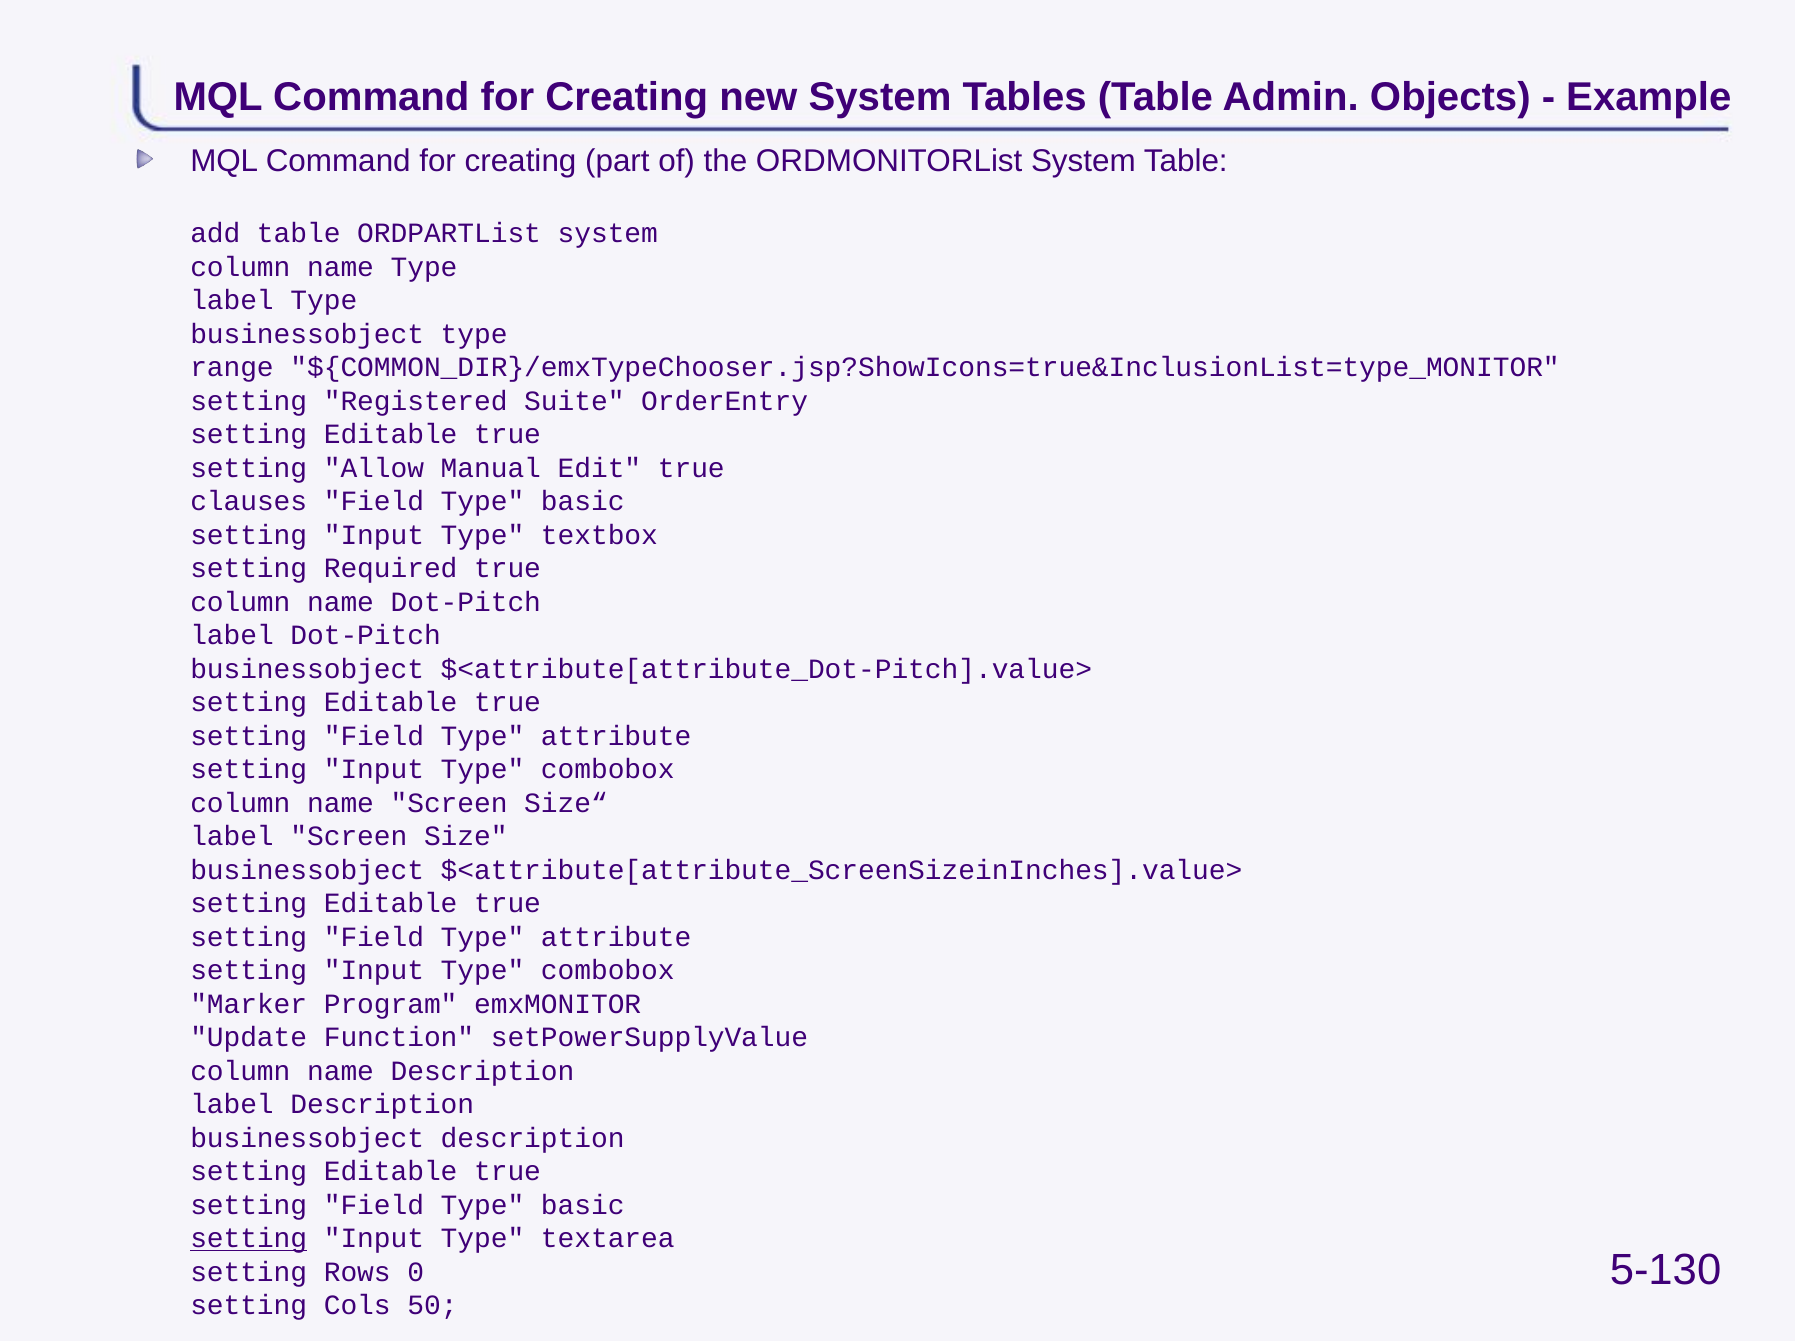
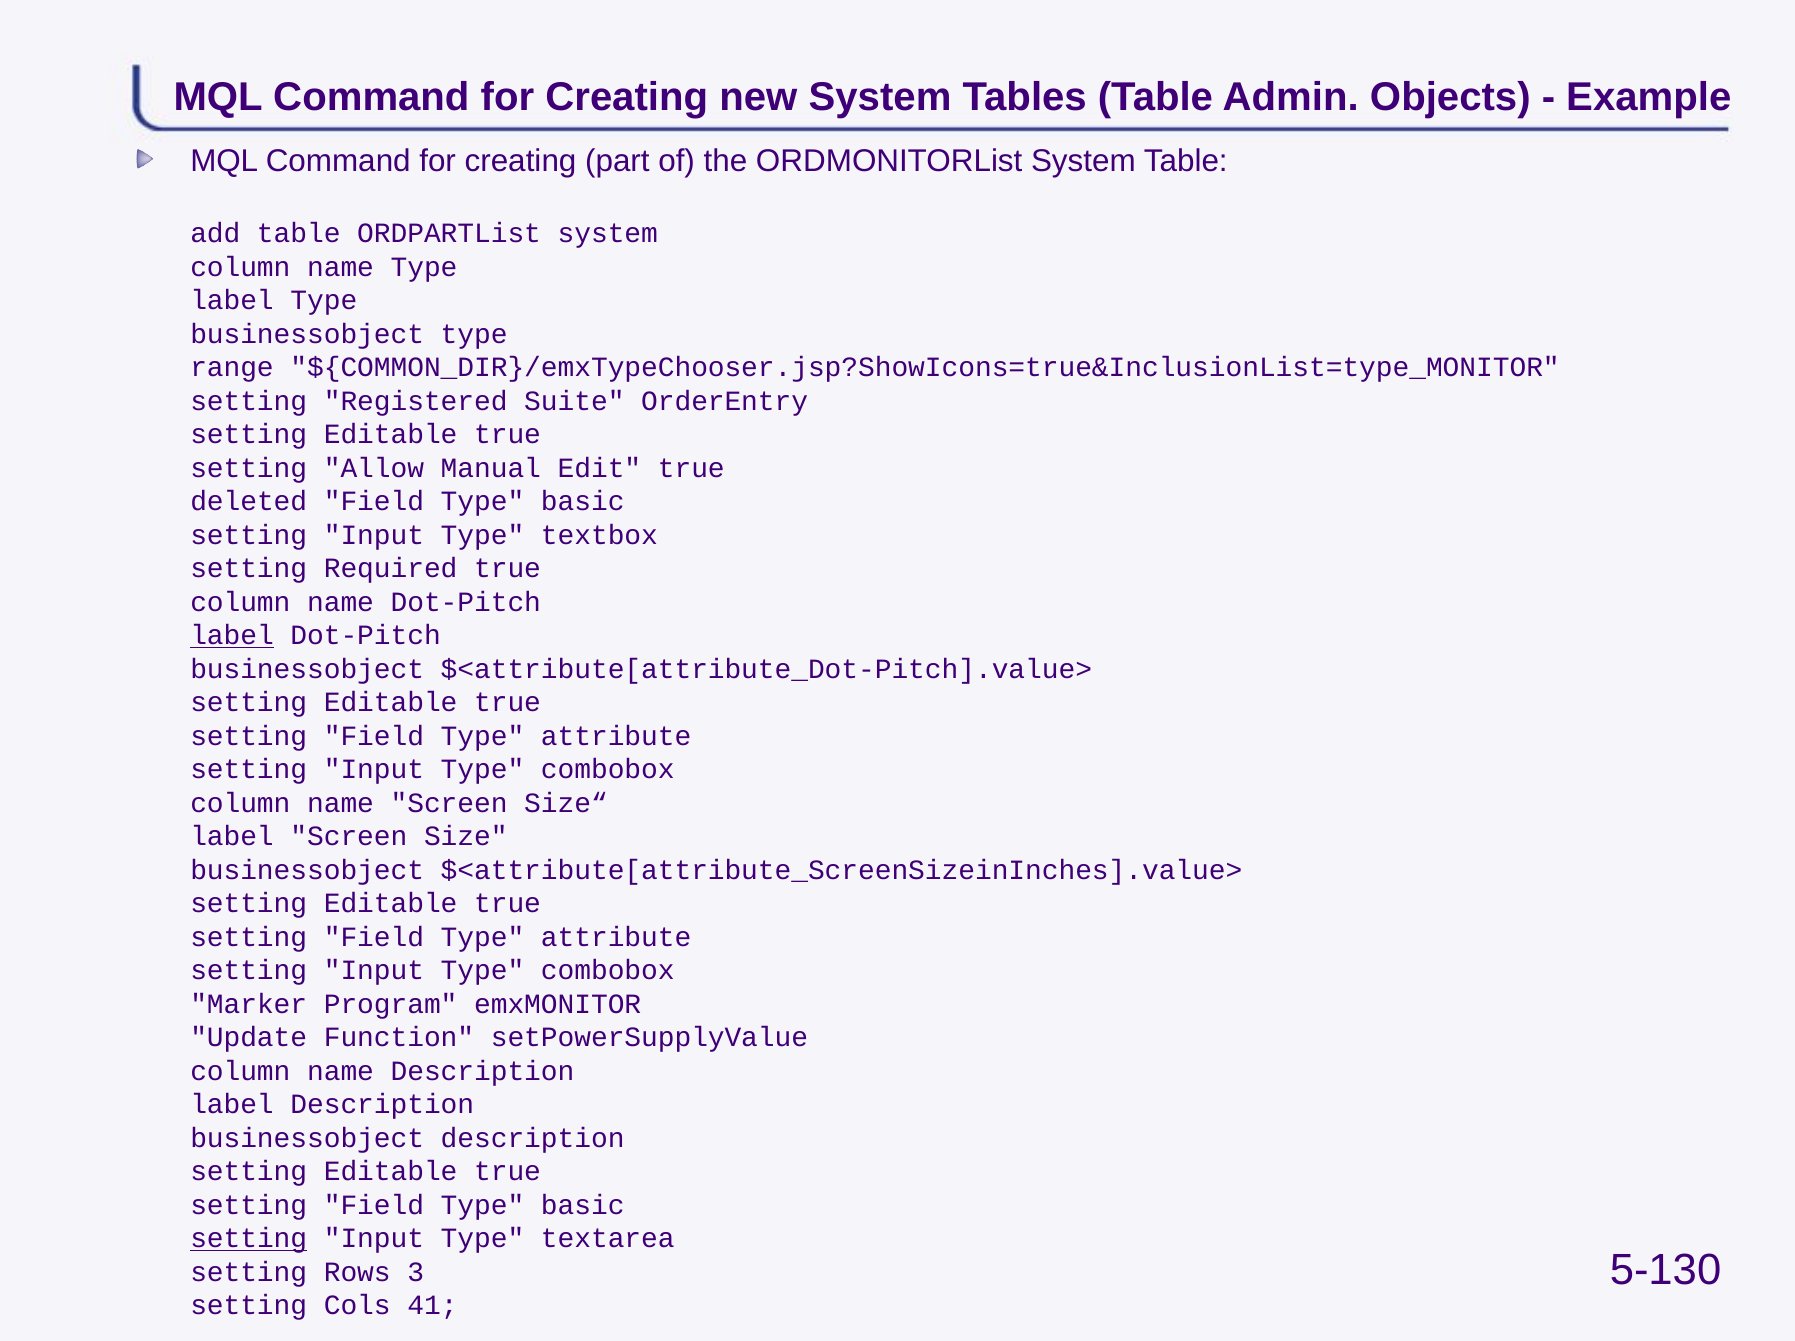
clauses: clauses -> deleted (249, 502)
label underline: none -> present (232, 636)
0: 0 -> 3 (416, 1272)
50: 50 -> 41 (432, 1306)
